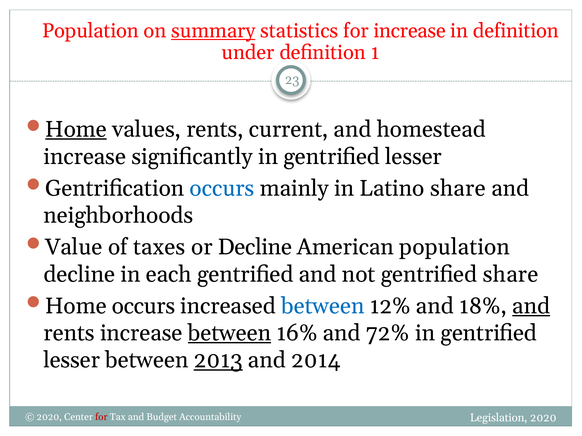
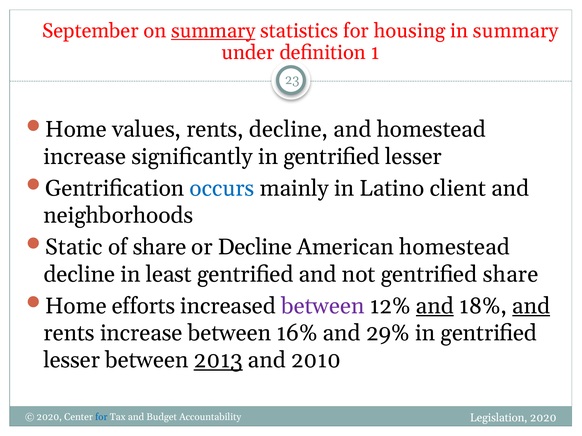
Population: Population -> September (90, 31)
for increase: increase -> housing (410, 31)
in definition: definition -> summary (516, 31)
Home underline: present -> none (76, 130)
rents current: current -> decline (288, 130)
Latino share: share -> client (458, 188)
Value: Value -> Static (74, 247)
of taxes: taxes -> share (160, 247)
American population: population -> homestead (455, 247)
each: each -> least (169, 275)
Home occurs: occurs -> efforts (144, 306)
between colour: blue -> purple (323, 306)
and underline: none -> present (435, 306)
between underline: present -> none (229, 333)
72%: 72% -> 29% (388, 333)
2014: 2014 -> 2010 (316, 361)
for colour: red -> blue (101, 417)
